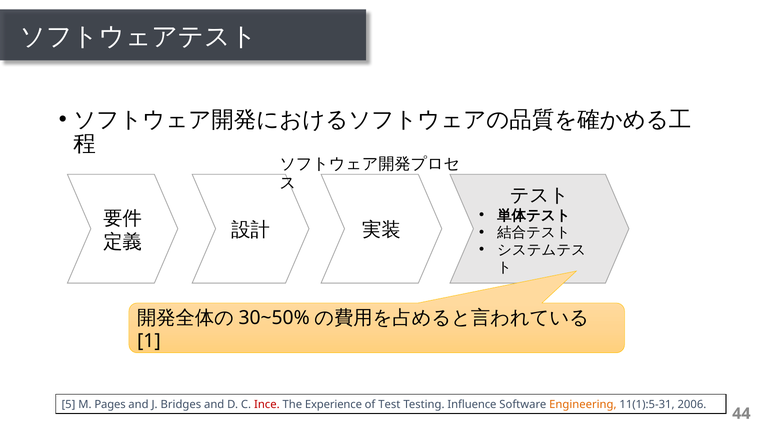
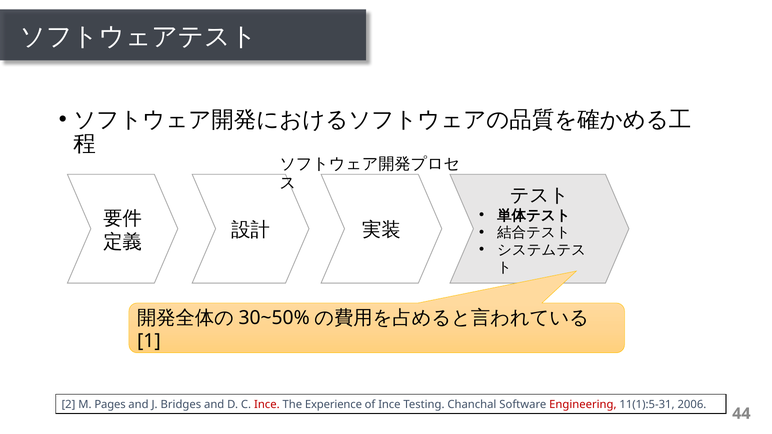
5: 5 -> 2 (68, 405)
of Test: Test -> Ince (389, 405)
Inﬂuence: Inﬂuence -> Chanchal (472, 405)
Engineering colour: orange -> red (583, 405)
